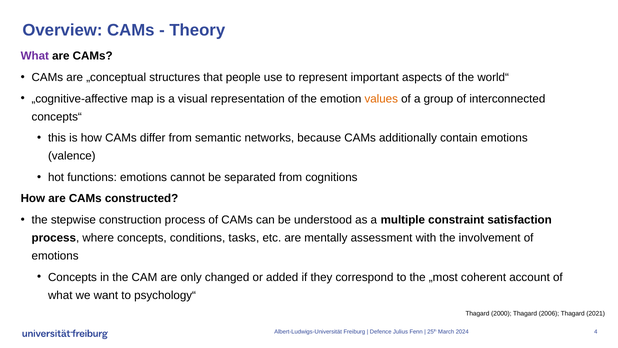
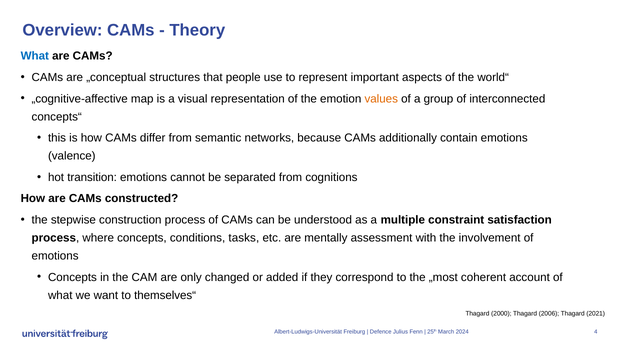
What colour: purple -> blue (35, 56)
functions: functions -> transition (92, 177)
psychology“: psychology“ -> themselves“ (165, 295)
